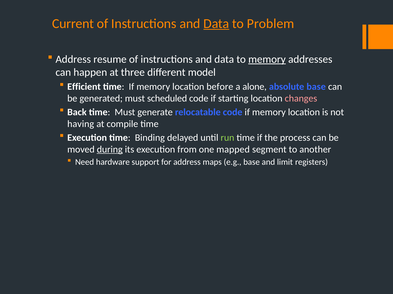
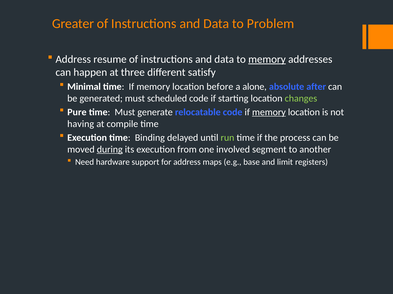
Current: Current -> Greater (73, 24)
Data underline: present -> none (216, 24)
model: model -> satisfy (202, 72)
Efficient: Efficient -> Minimal (84, 87)
absolute base: base -> after (316, 87)
changes colour: pink -> light green (301, 99)
Back: Back -> Pure (77, 112)
memory underline: none -> present (269, 112)
mapped: mapped -> involved (233, 150)
